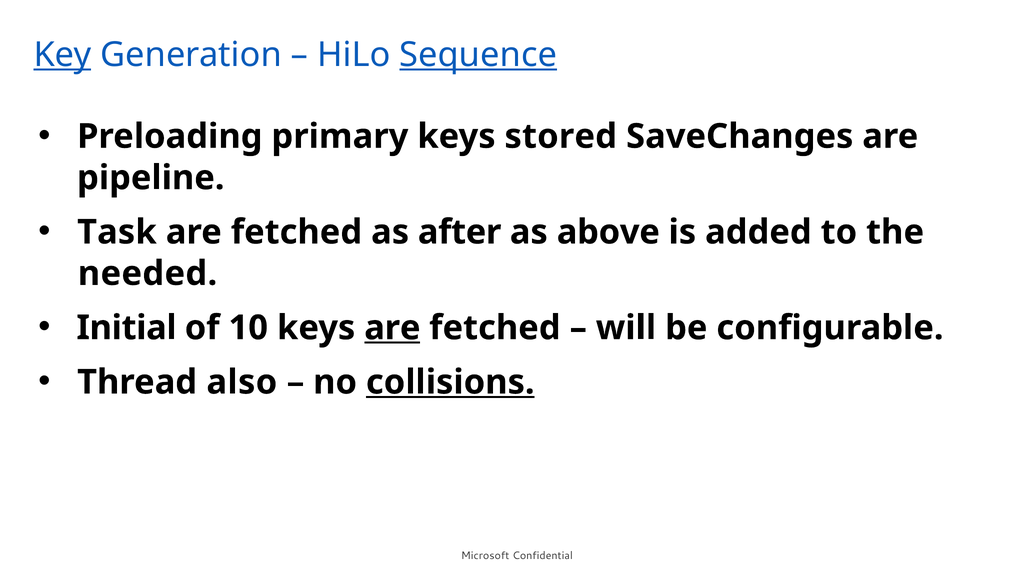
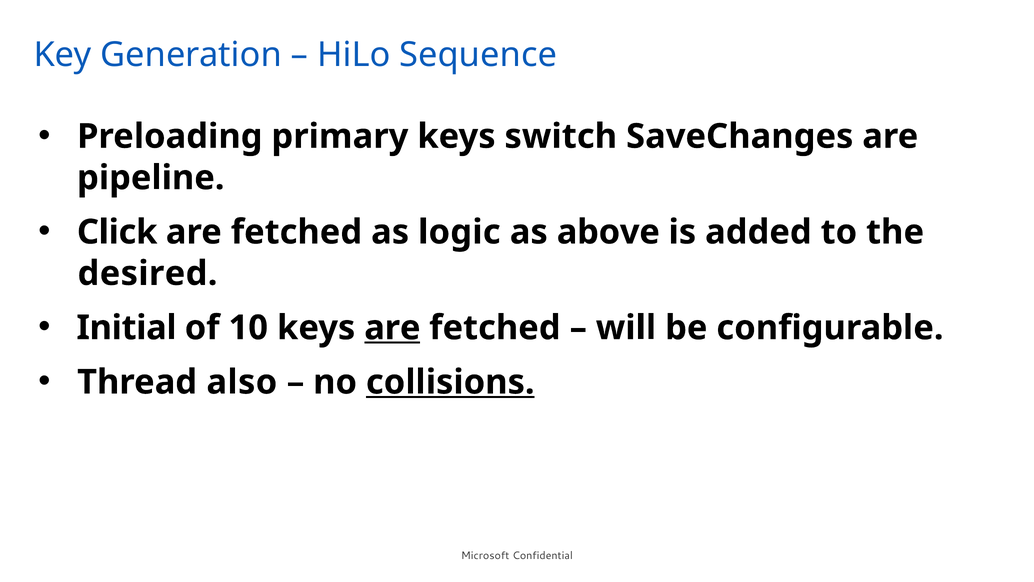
Key underline: present -> none (63, 55)
Sequence underline: present -> none (478, 55)
stored: stored -> switch (561, 136)
Task: Task -> Click (117, 232)
after: after -> logic (459, 232)
needed: needed -> desired (148, 273)
